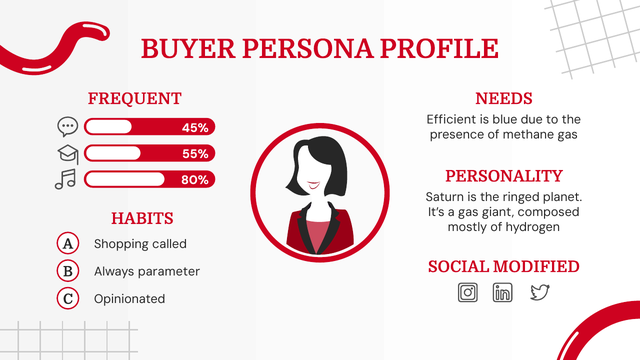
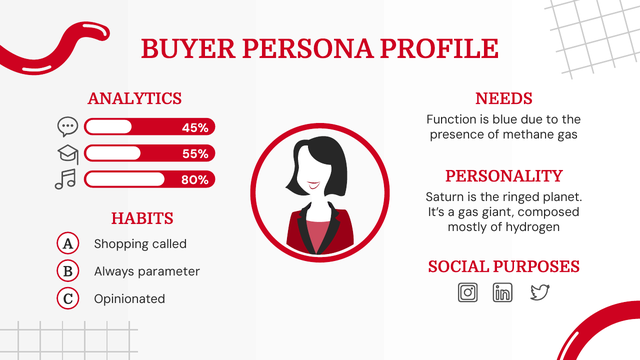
FREQUENT: FREQUENT -> ANALYTICS (135, 99)
Efficient: Efficient -> Function (452, 120)
MODIFIED: MODIFIED -> PURPOSES (536, 267)
